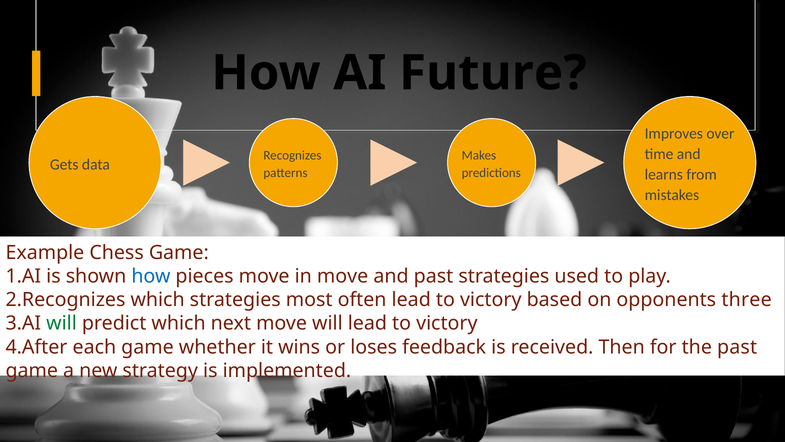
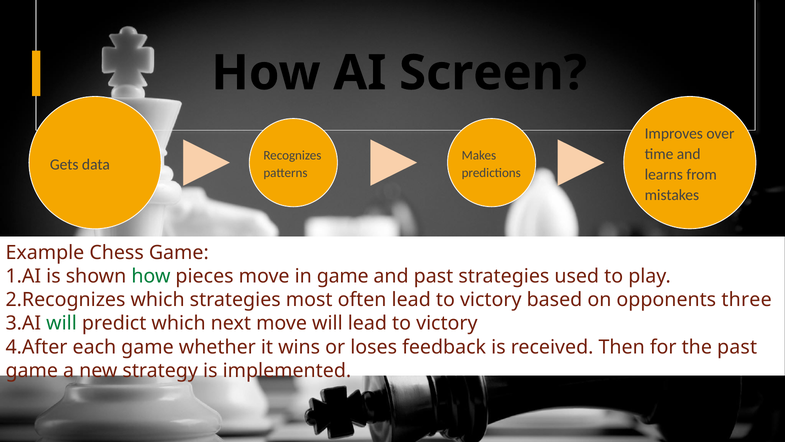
Future: Future -> Screen (493, 73)
how colour: blue -> green (151, 276)
in move: move -> game (343, 276)
